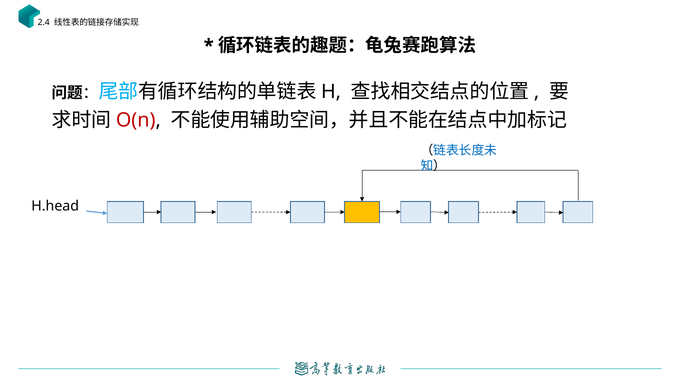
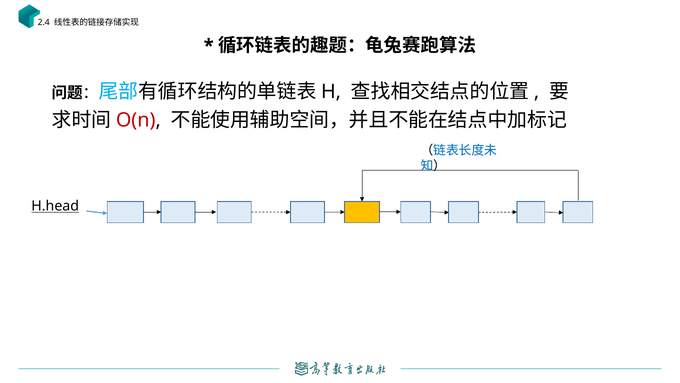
H.head underline: none -> present (55, 206)
